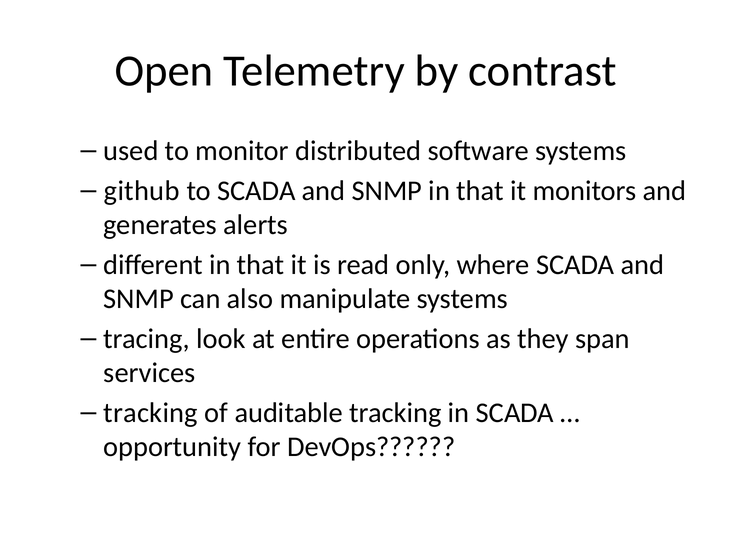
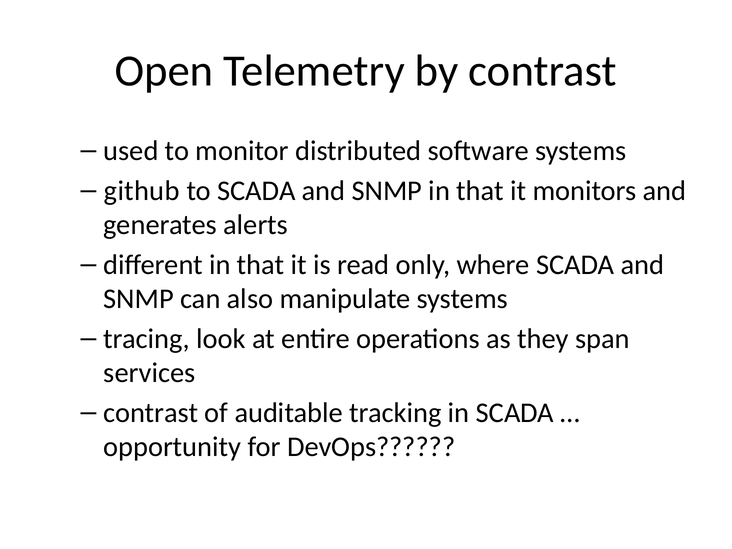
tracking: tracking -> contrast (151, 413)
